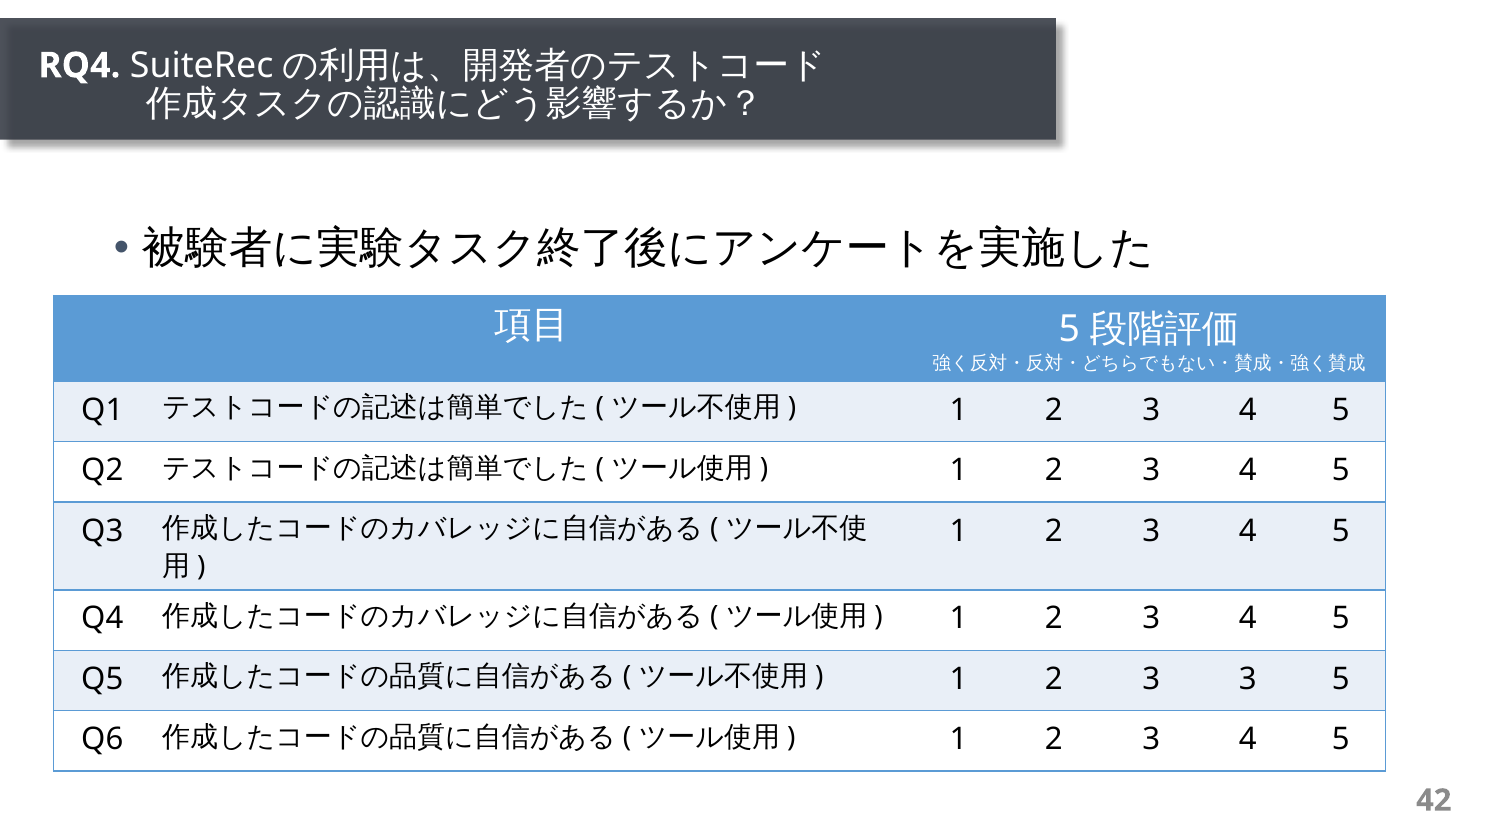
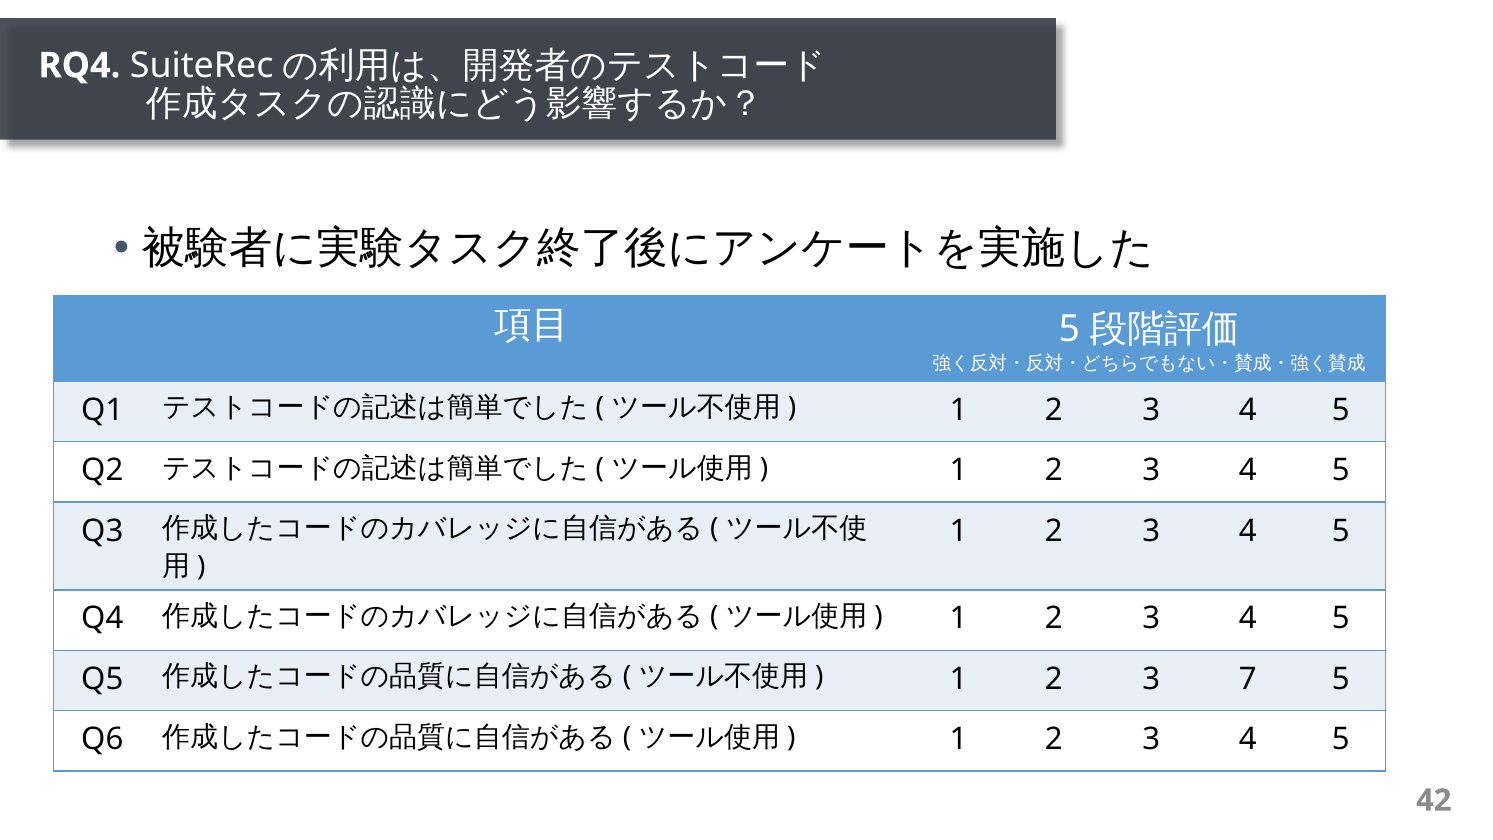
3 3: 3 -> 7 (1248, 679)
